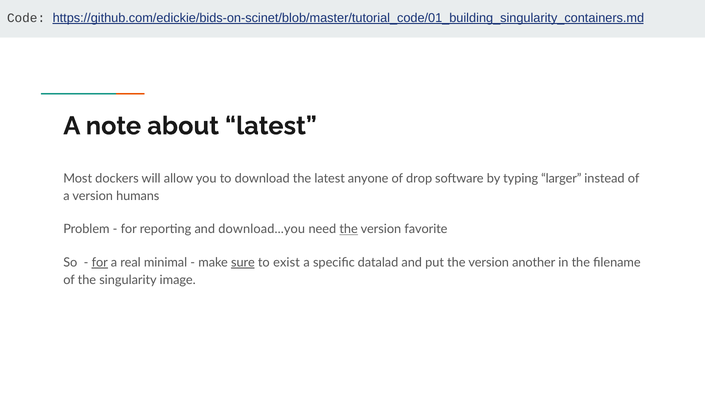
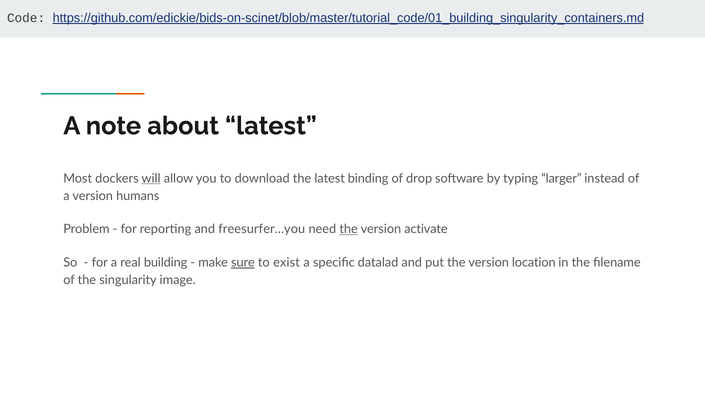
will underline: none -> present (151, 178)
anyone: anyone -> binding (368, 178)
download...you: download...you -> freesurfer...you (262, 229)
favorite: favorite -> activate (426, 229)
for underline: present -> none (100, 262)
minimal: minimal -> building (166, 262)
another: another -> location (534, 262)
